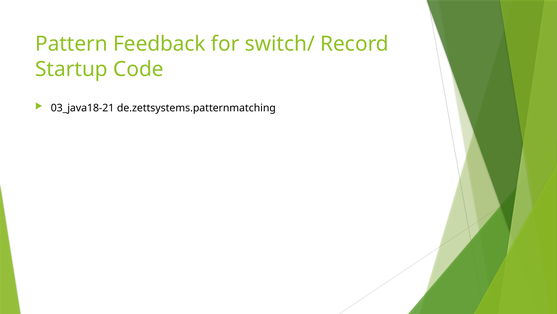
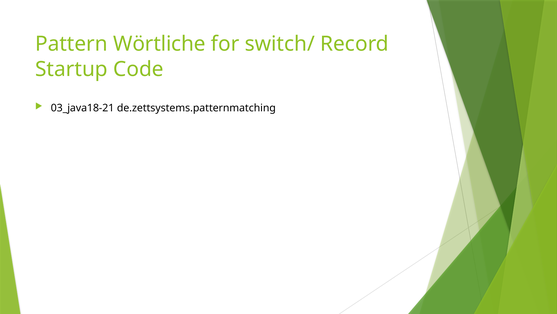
Feedback: Feedback -> Wörtliche (159, 44)
